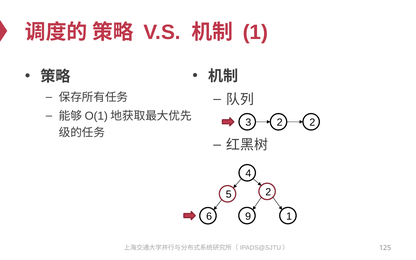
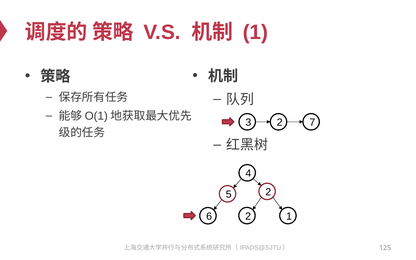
2 2: 2 -> 7 (312, 122)
6 9: 9 -> 2 (248, 216)
